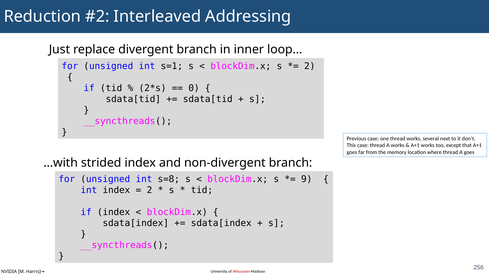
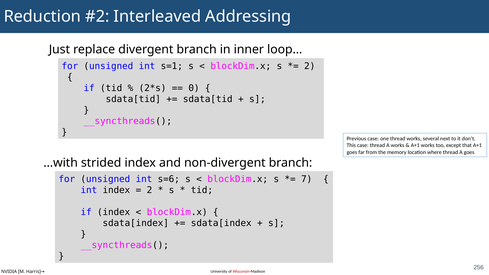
s=8: s=8 -> s=6 (169, 179)
9: 9 -> 7 (307, 179)
